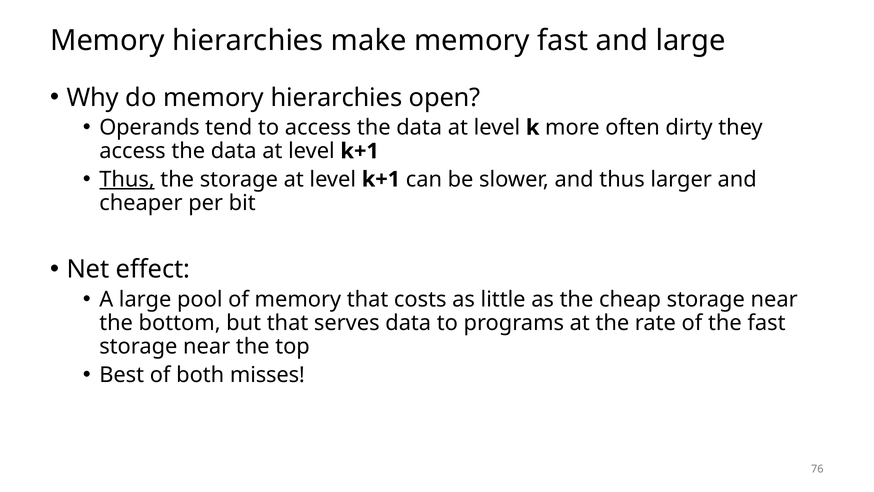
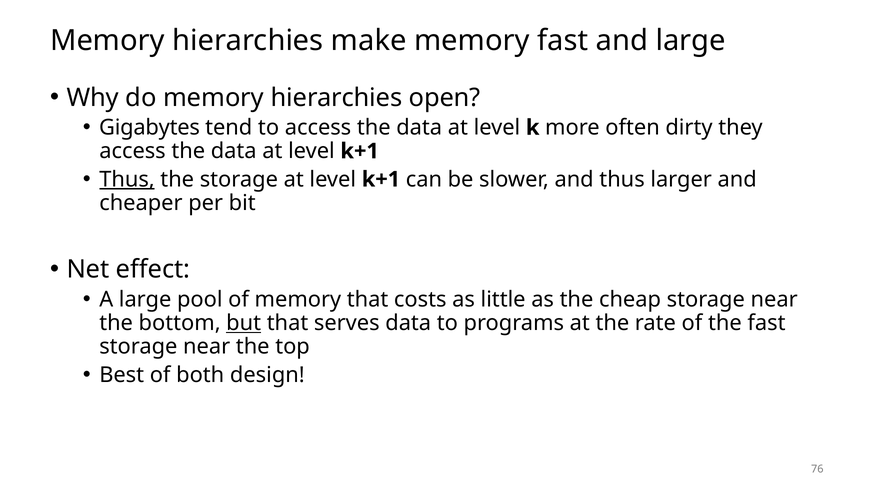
Operands: Operands -> Gigabytes (149, 127)
but underline: none -> present (244, 323)
misses: misses -> design (267, 375)
